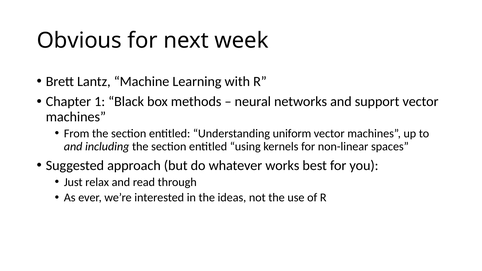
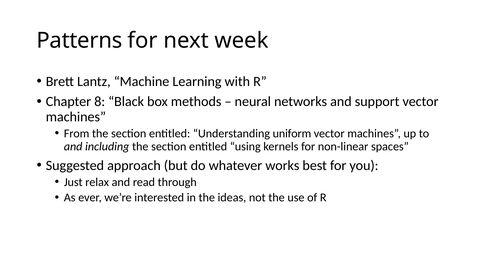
Obvious: Obvious -> Patterns (79, 40)
1: 1 -> 8 (100, 102)
